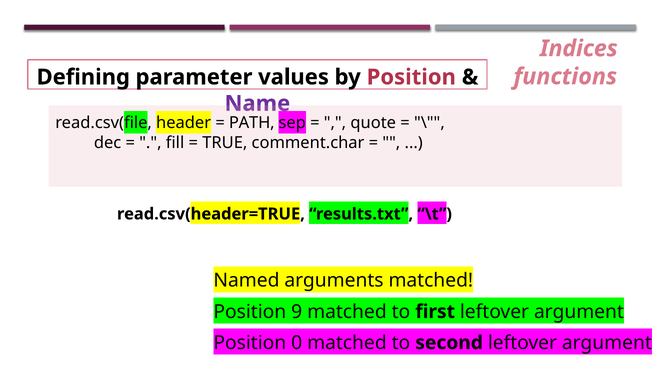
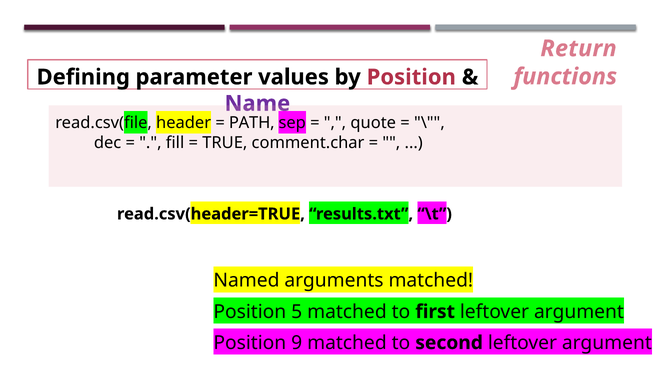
Indices: Indices -> Return (578, 49)
9: 9 -> 5 (297, 312)
0: 0 -> 9 (297, 343)
